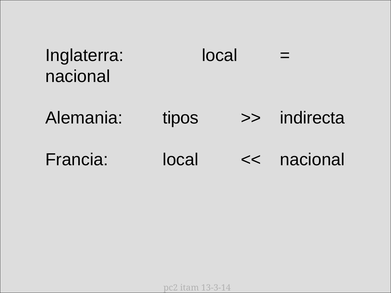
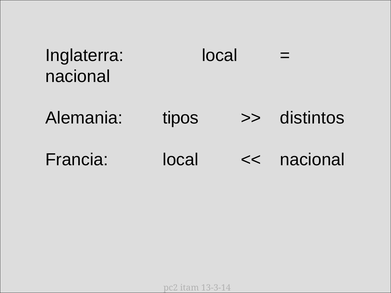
indirecta: indirecta -> distintos (312, 118)
